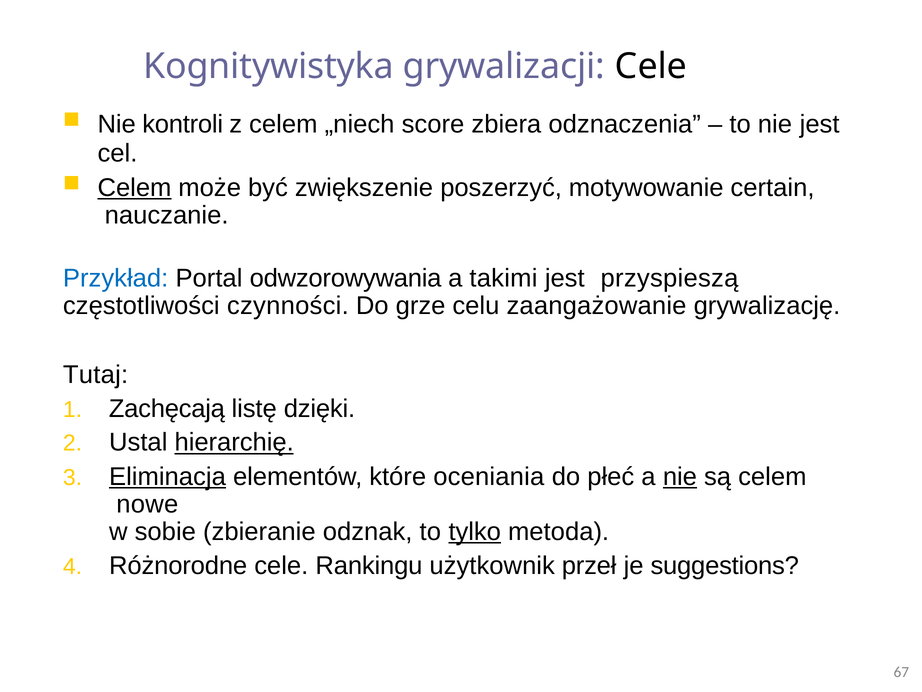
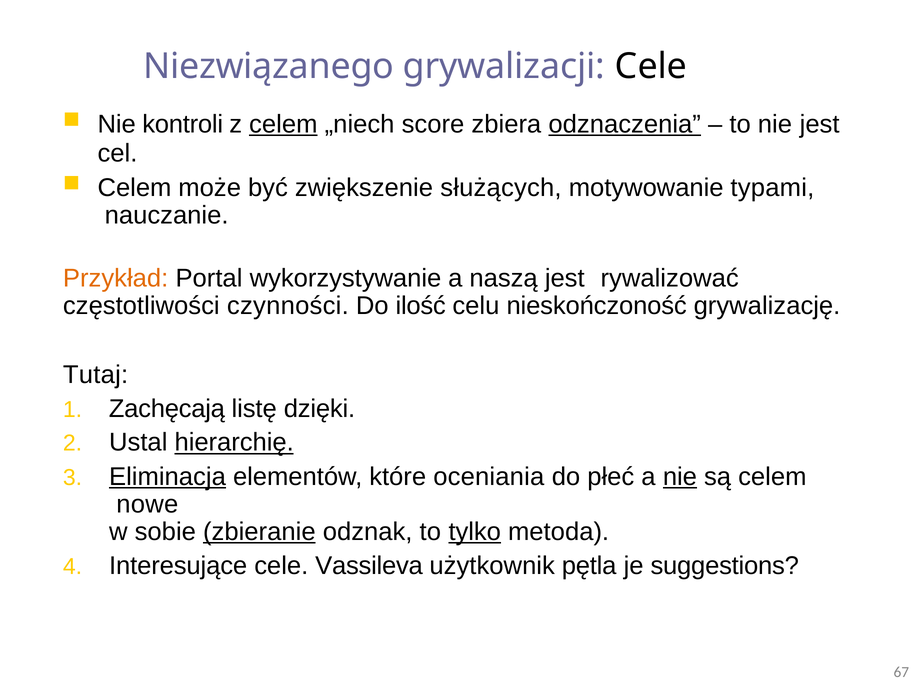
Kognitywistyka: Kognitywistyka -> Niezwiązanego (269, 66)
celem underline: none -> present (283, 124)
odznaczenia underline: none -> present (625, 124)
Celem underline: present -> none (134, 187)
poszerzyć: poszerzyć -> służących (501, 187)
certain: certain -> typami (772, 187)
Przykład colour: blue -> orange (116, 278)
odwzorowywania: odwzorowywania -> wykorzystywanie (345, 278)
takimi: takimi -> naszą (504, 278)
przyspieszą: przyspieszą -> rywalizować (670, 278)
grze: grze -> ilość (421, 306)
zaangażowanie: zaangażowanie -> nieskończoność (597, 306)
zbieranie underline: none -> present (259, 531)
Różnorodne: Różnorodne -> Interesujące (178, 565)
Rankingu: Rankingu -> Vassileva (369, 565)
przeł: przeł -> pętla (589, 565)
